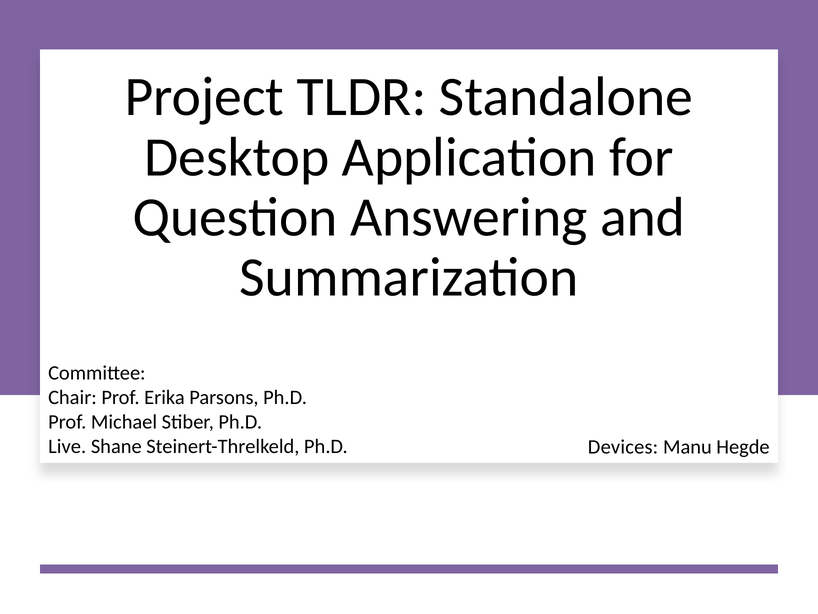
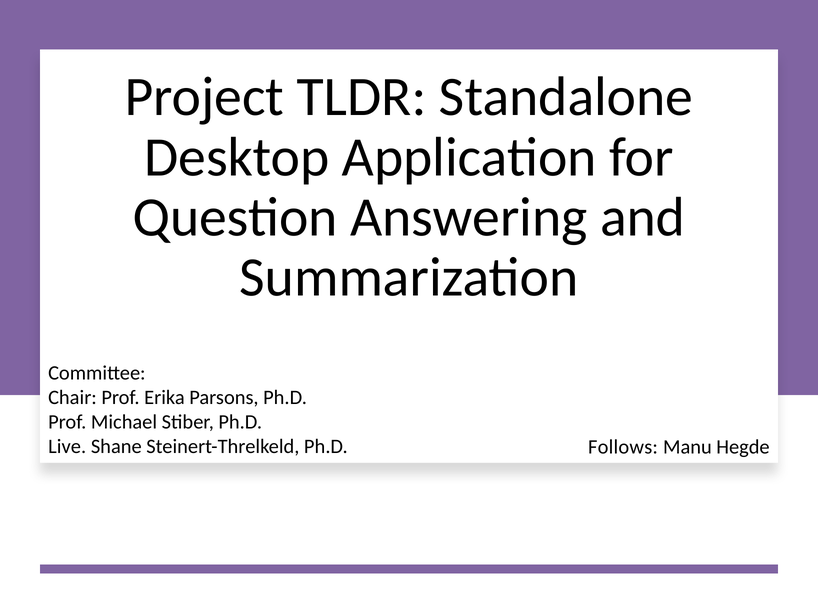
Devices: Devices -> Follows (623, 447)
